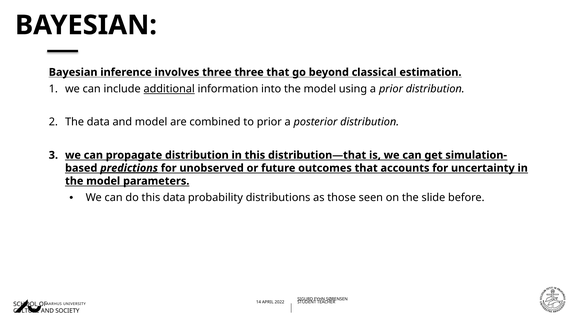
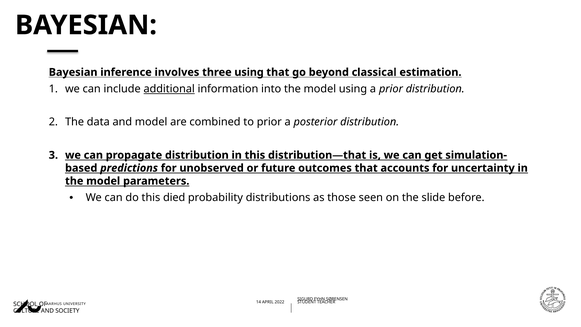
three three: three -> using (249, 72)
predictions underline: present -> none (129, 168)
this data: data -> died (174, 198)
